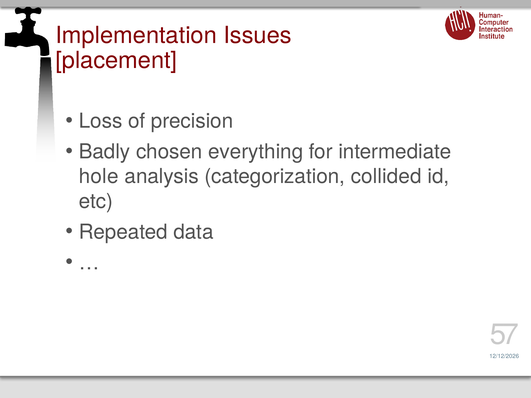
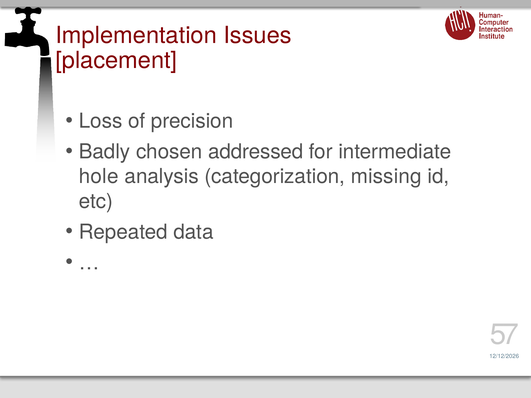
everything: everything -> addressed (256, 152)
collided: collided -> missing (386, 177)
